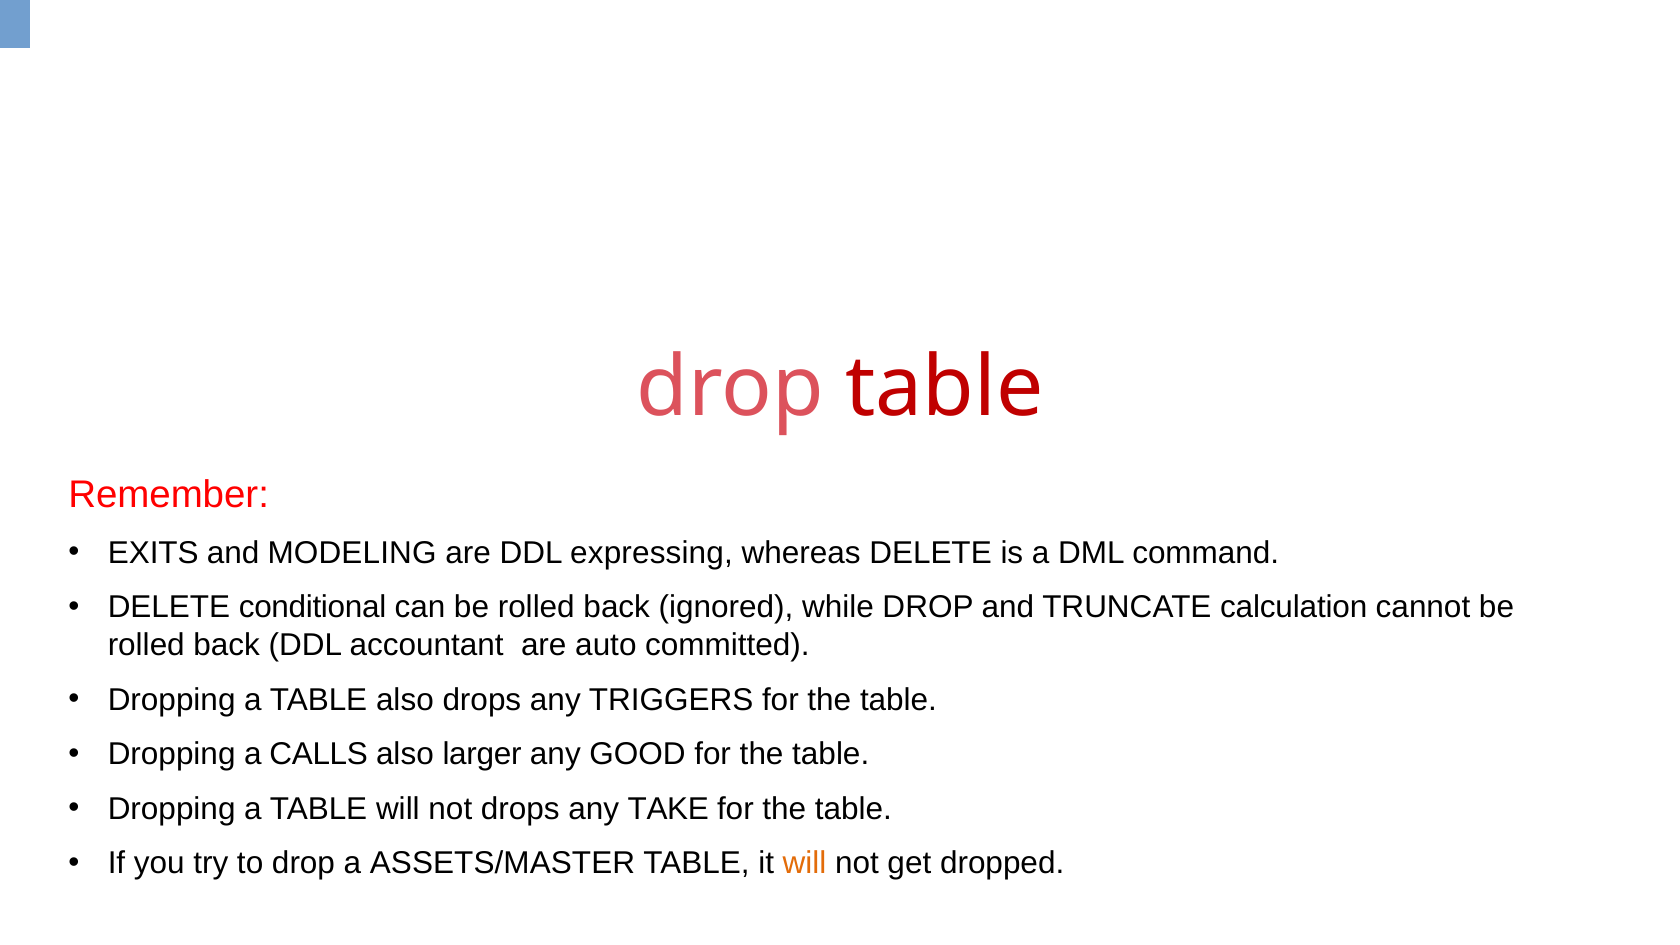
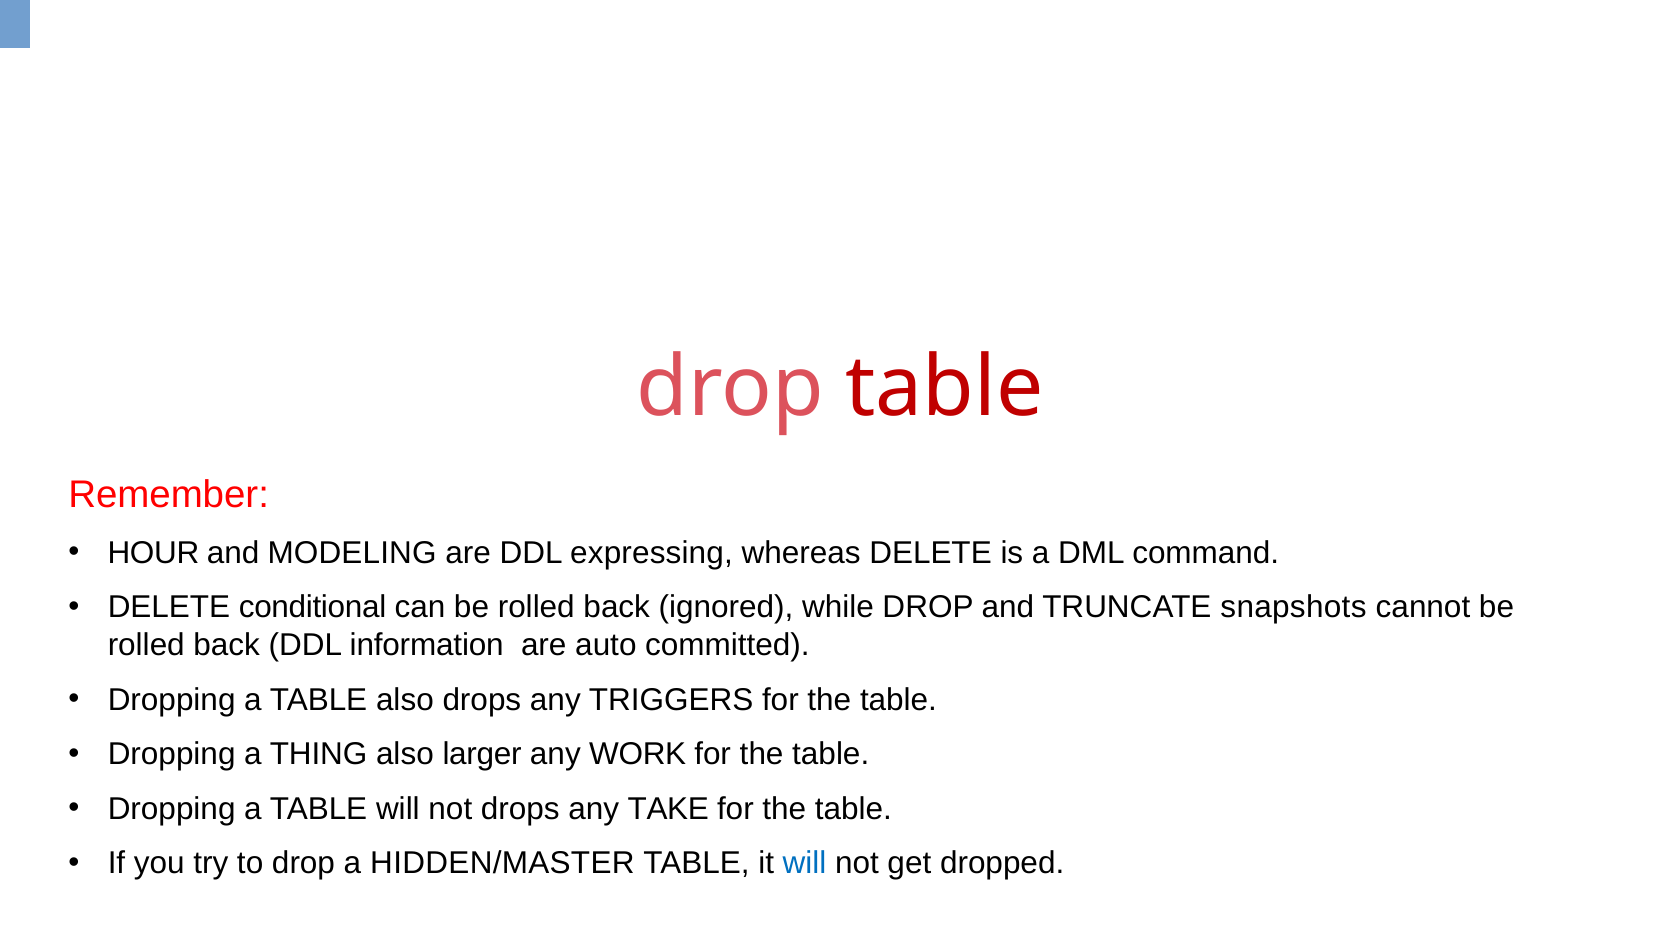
EXITS: EXITS -> HOUR (153, 553)
calculation: calculation -> snapshots (1293, 607)
accountant: accountant -> information (427, 645)
CALLS: CALLS -> THING (319, 754)
GOOD: GOOD -> WORK (638, 754)
ASSETS/MASTER: ASSETS/MASTER -> HIDDEN/MASTER (502, 863)
will colour: orange -> blue (805, 863)
